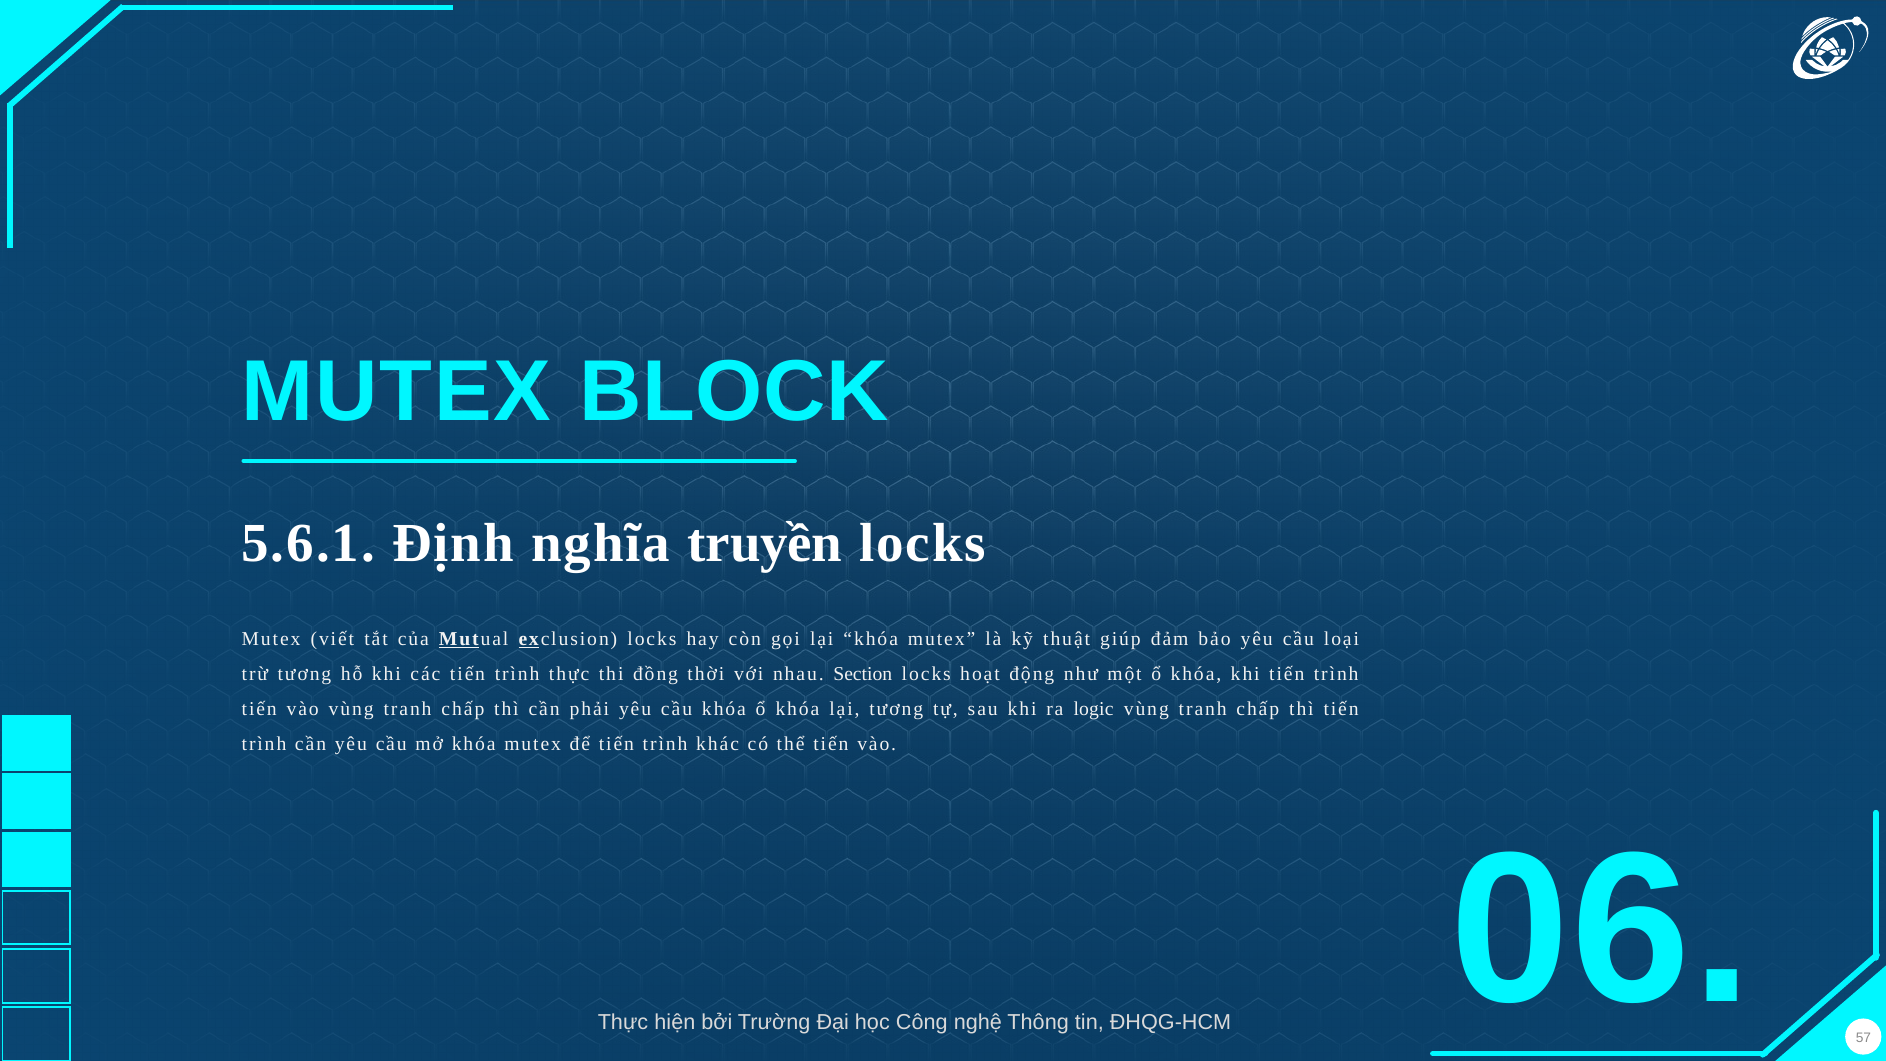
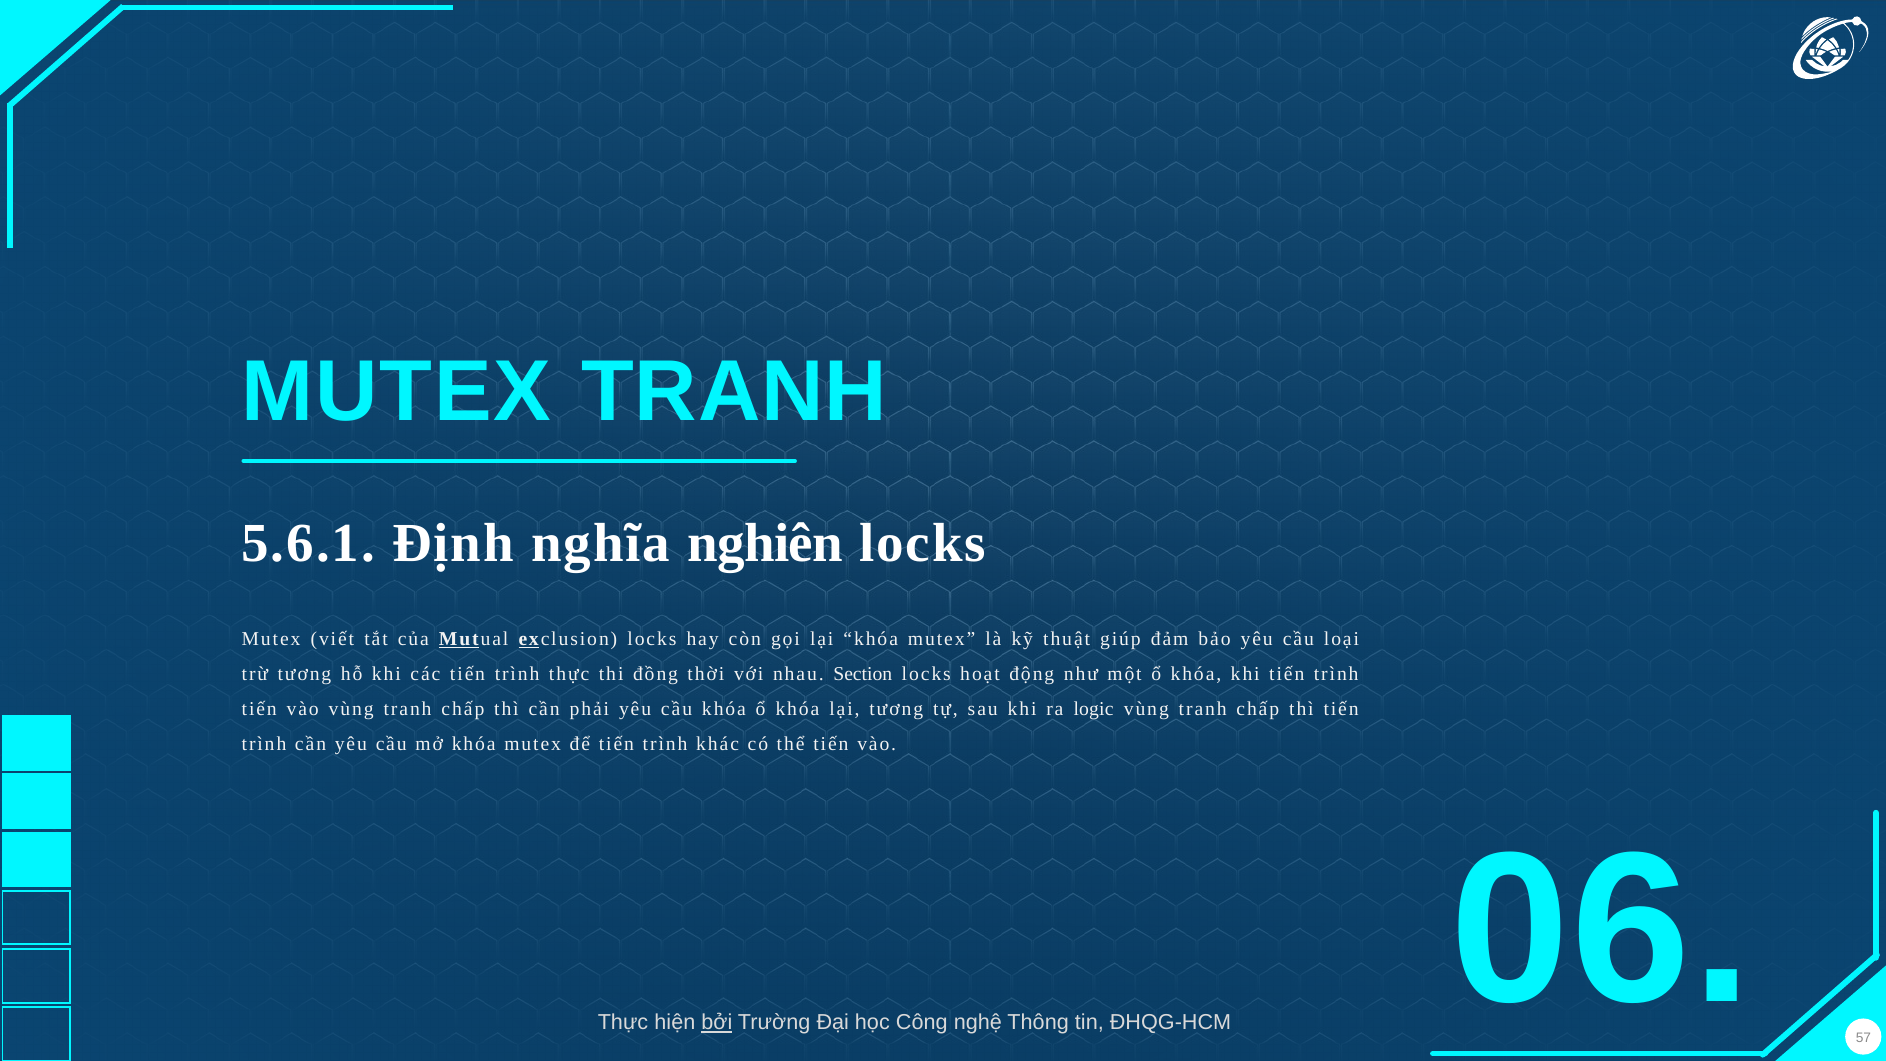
MUTEX BLOCK: BLOCK -> TRANH (734, 392)
truyền: truyền -> nghiên (765, 544)
bởi underline: none -> present (717, 1023)
